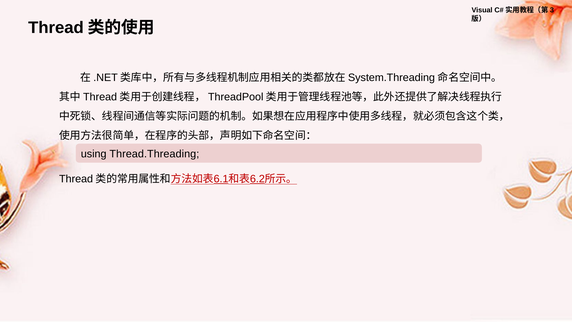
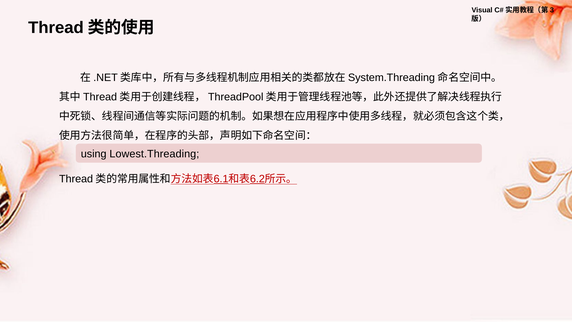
Thread.Threading: Thread.Threading -> Lowest.Threading (154, 154)
